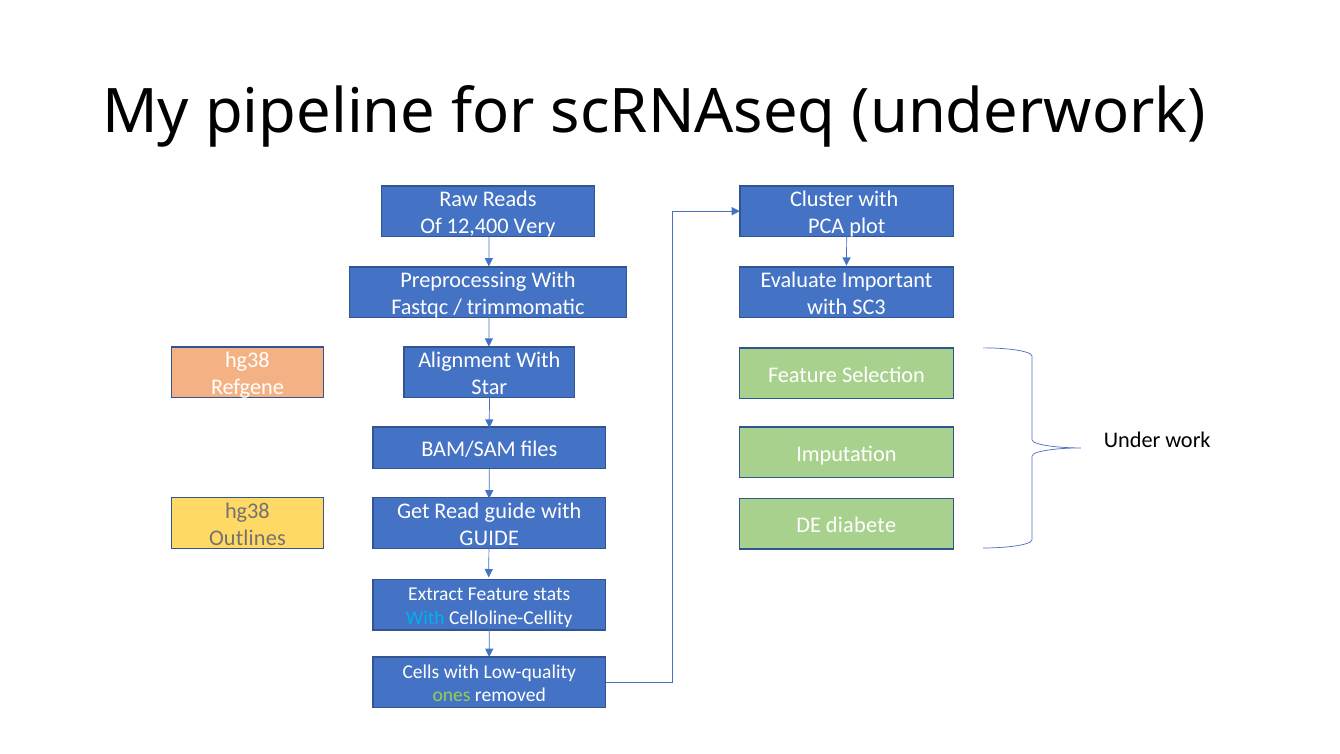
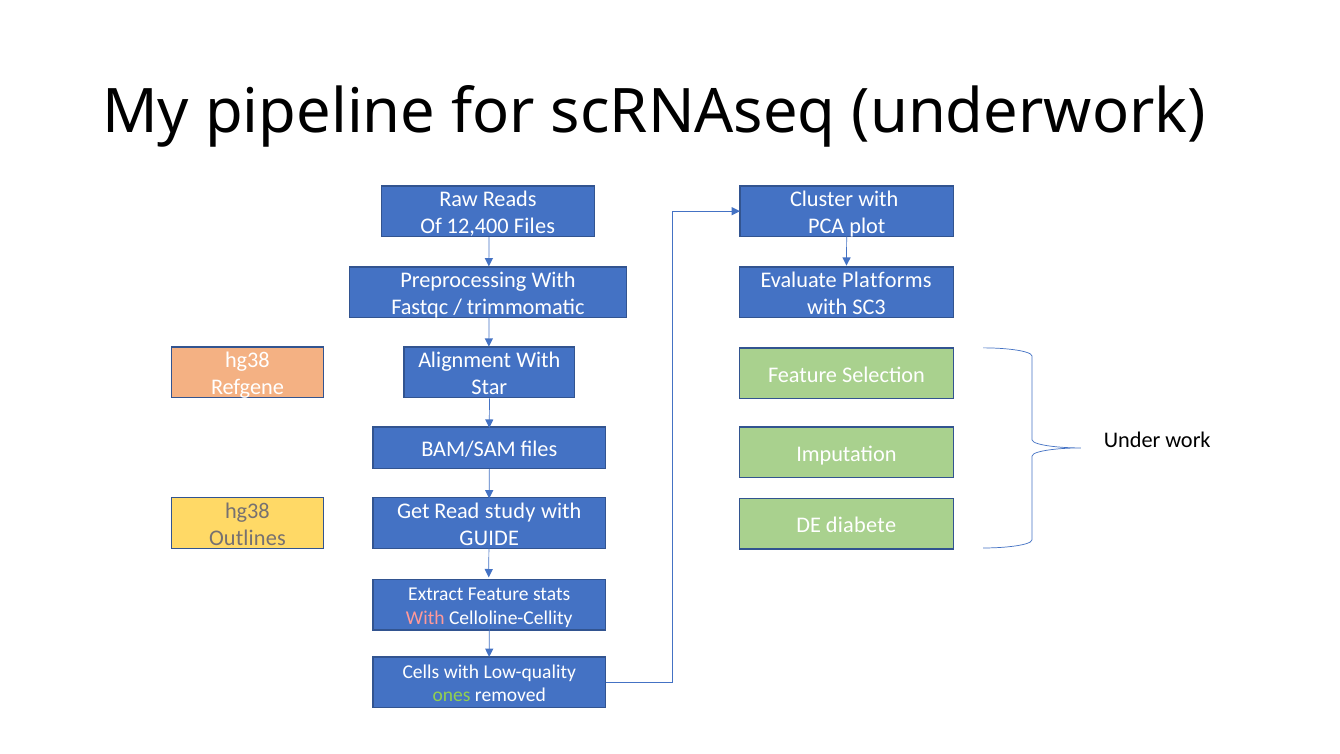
12,400 Very: Very -> Files (535, 226)
Important: Important -> Platforms (887, 280)
Read guide: guide -> study (510, 511)
With colour: light blue -> pink (425, 618)
